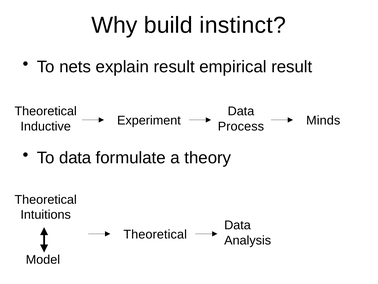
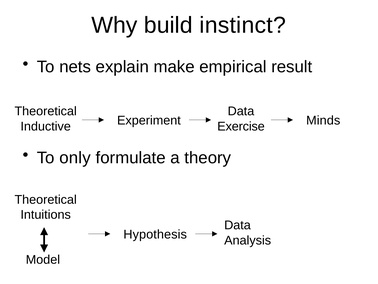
explain result: result -> make (174, 67)
Process: Process -> Exercise (241, 126)
To data: data -> only (75, 157)
Theoretical: Theoretical -> Hypothesis (155, 234)
